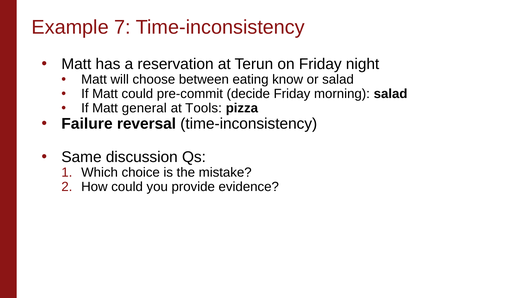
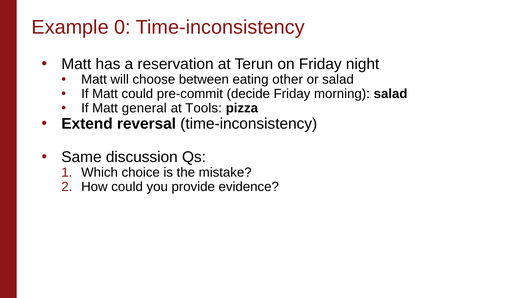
7: 7 -> 0 (122, 27)
know: know -> other (288, 79)
Failure: Failure -> Extend (87, 124)
